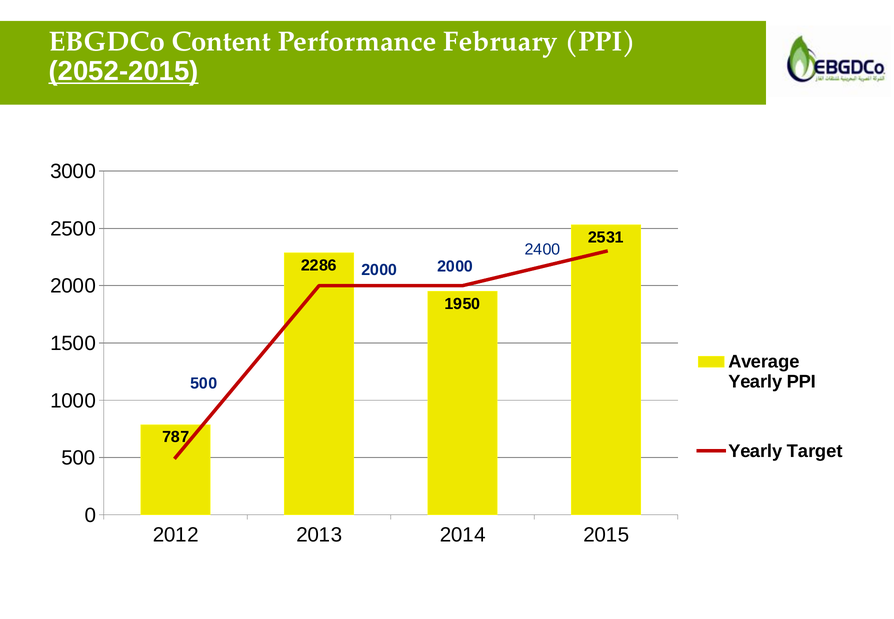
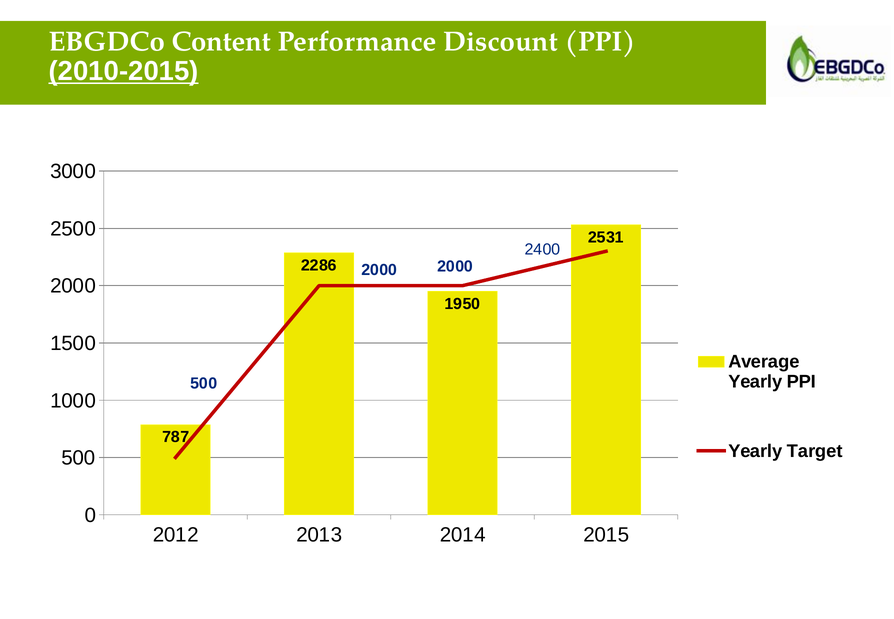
February: February -> Discount (501, 42)
2052-2015: 2052-2015 -> 2010-2015 (124, 71)
